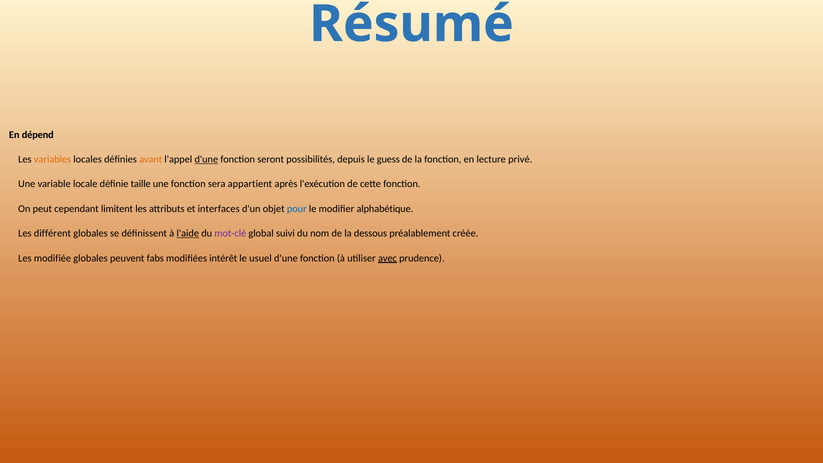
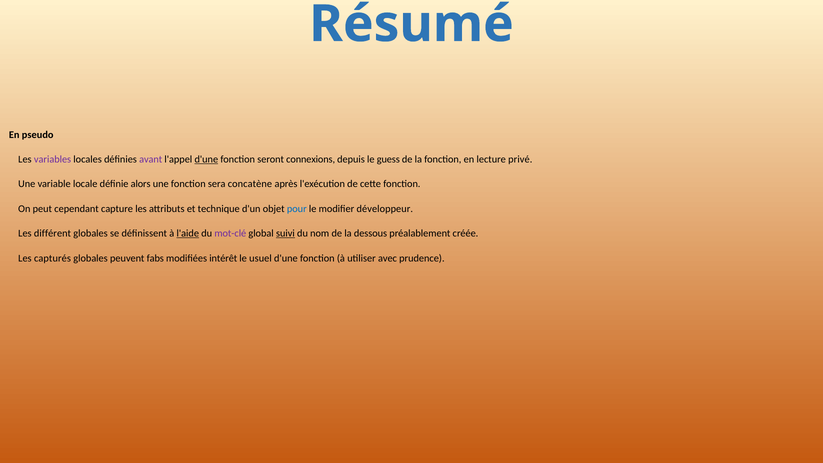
dépend: dépend -> pseudo (38, 135)
variables colour: orange -> purple (53, 159)
avant colour: orange -> purple (151, 159)
possibilités: possibilités -> connexions (311, 159)
taille: taille -> alors (141, 184)
appartient: appartient -> concatène (250, 184)
limitent: limitent -> capture (117, 209)
interfaces: interfaces -> technique (219, 209)
alphabétique: alphabétique -> développeur (385, 209)
suivi underline: none -> present (285, 233)
modifiée: modifiée -> capturés (52, 258)
avec underline: present -> none (388, 258)
